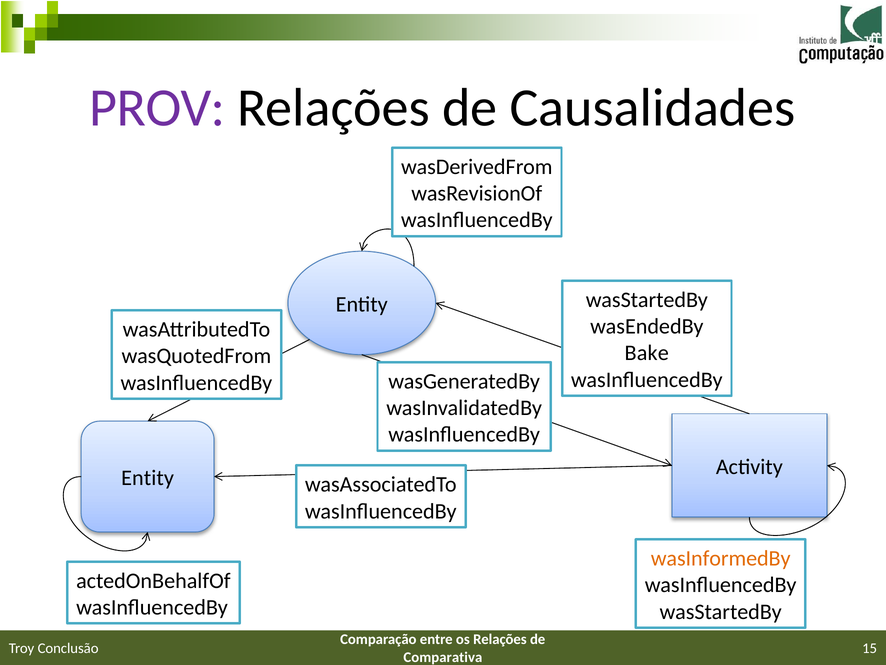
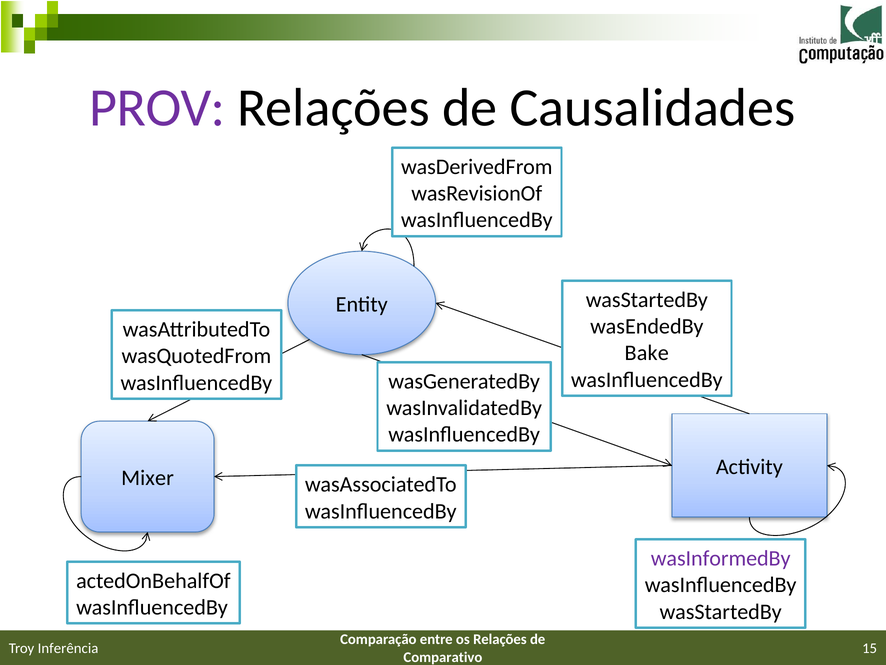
Entity: Entity -> Mixer (148, 478)
wasInformedBy colour: orange -> purple (721, 558)
Conclusão: Conclusão -> Inferência (68, 648)
Comparativa: Comparativa -> Comparativo (443, 657)
